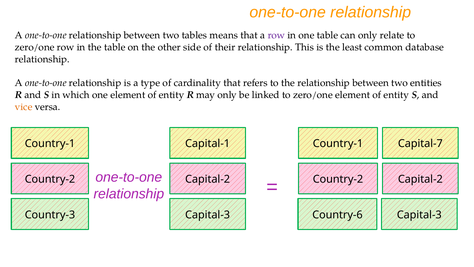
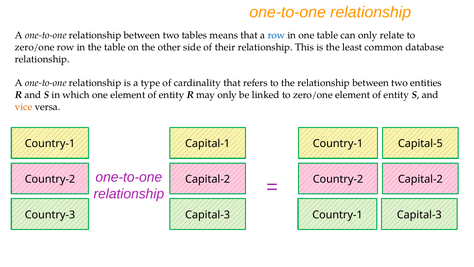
row colour: purple -> blue (276, 35)
Capital-7: Capital-7 -> Capital-5 (420, 144)
Capital-3 Country-6: Country-6 -> Country-1 (337, 214)
